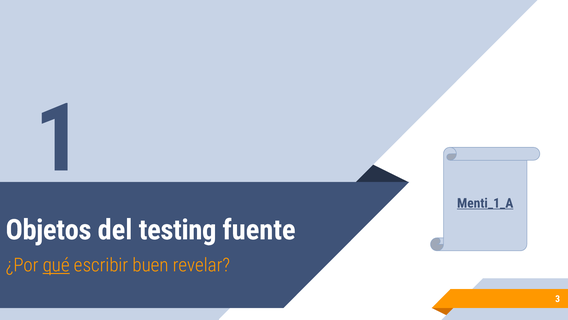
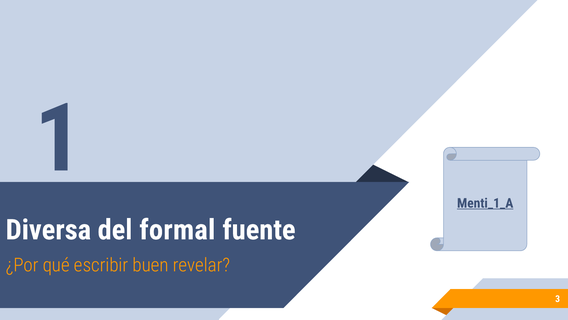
Objetos: Objetos -> Diversa (48, 230)
testing: testing -> formal (177, 230)
qué underline: present -> none (56, 265)
